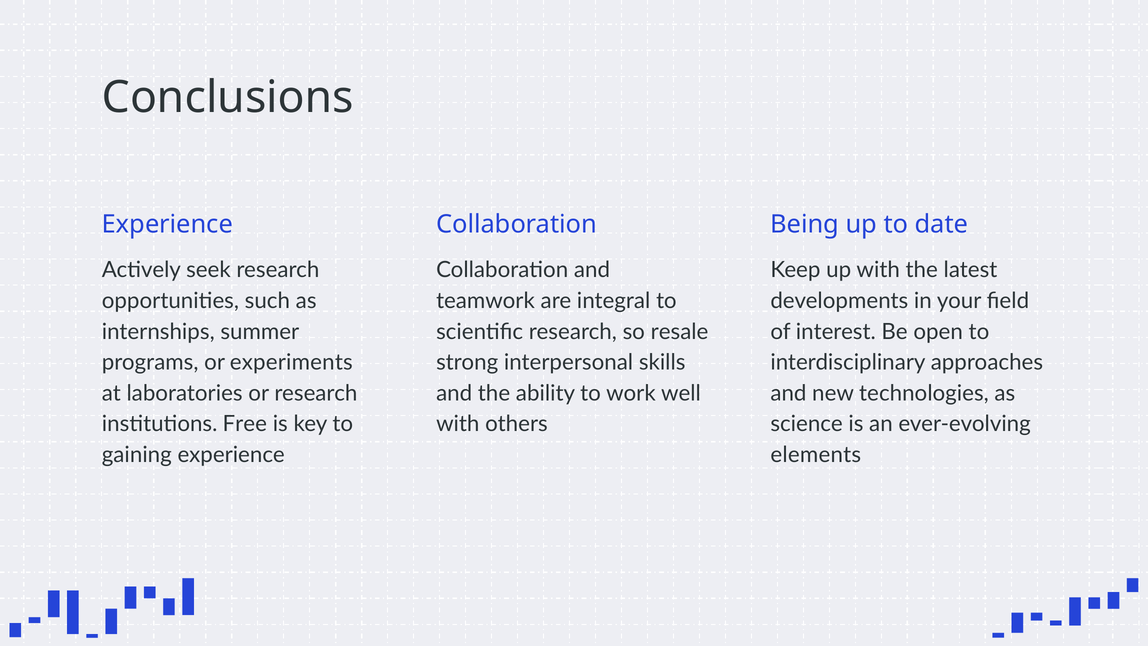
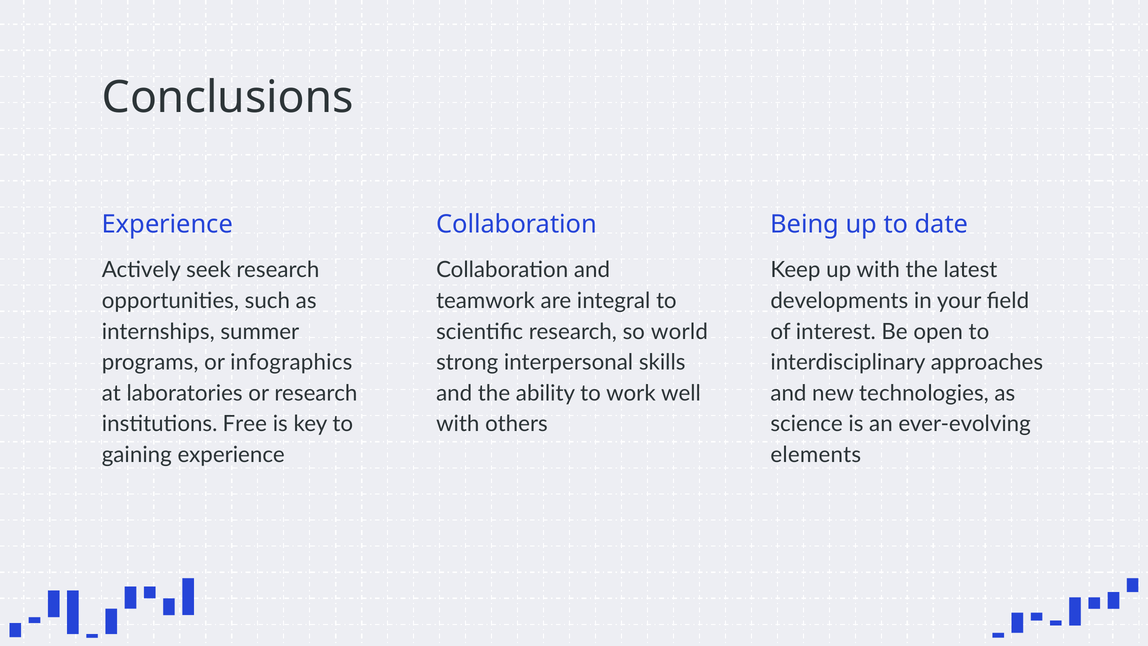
resale: resale -> world (679, 332)
experiments: experiments -> infographics (291, 362)
